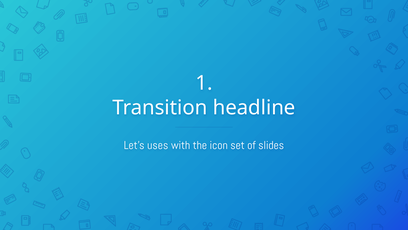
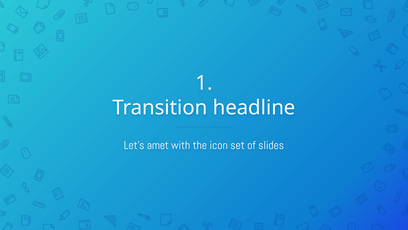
uses: uses -> amet (158, 145)
